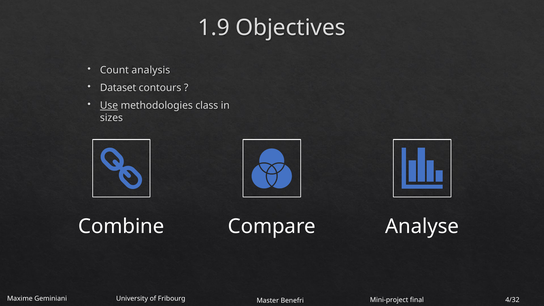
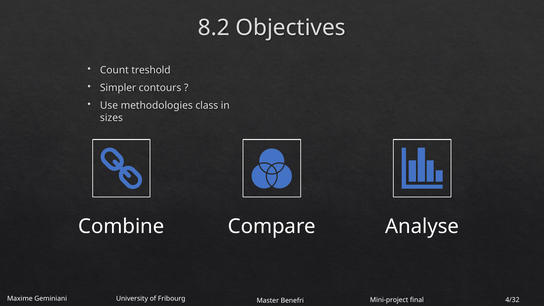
1.9: 1.9 -> 8.2 (214, 28)
analysis: analysis -> treshold (151, 70)
Dataset: Dataset -> Simpler (118, 88)
Use underline: present -> none (109, 106)
